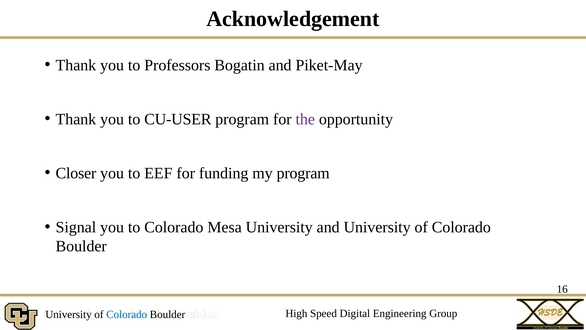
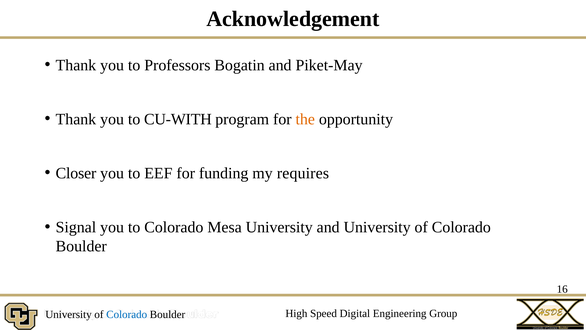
CU-USER: CU-USER -> CU-WITH (178, 119)
the colour: purple -> orange (305, 119)
my program: program -> requires (303, 173)
